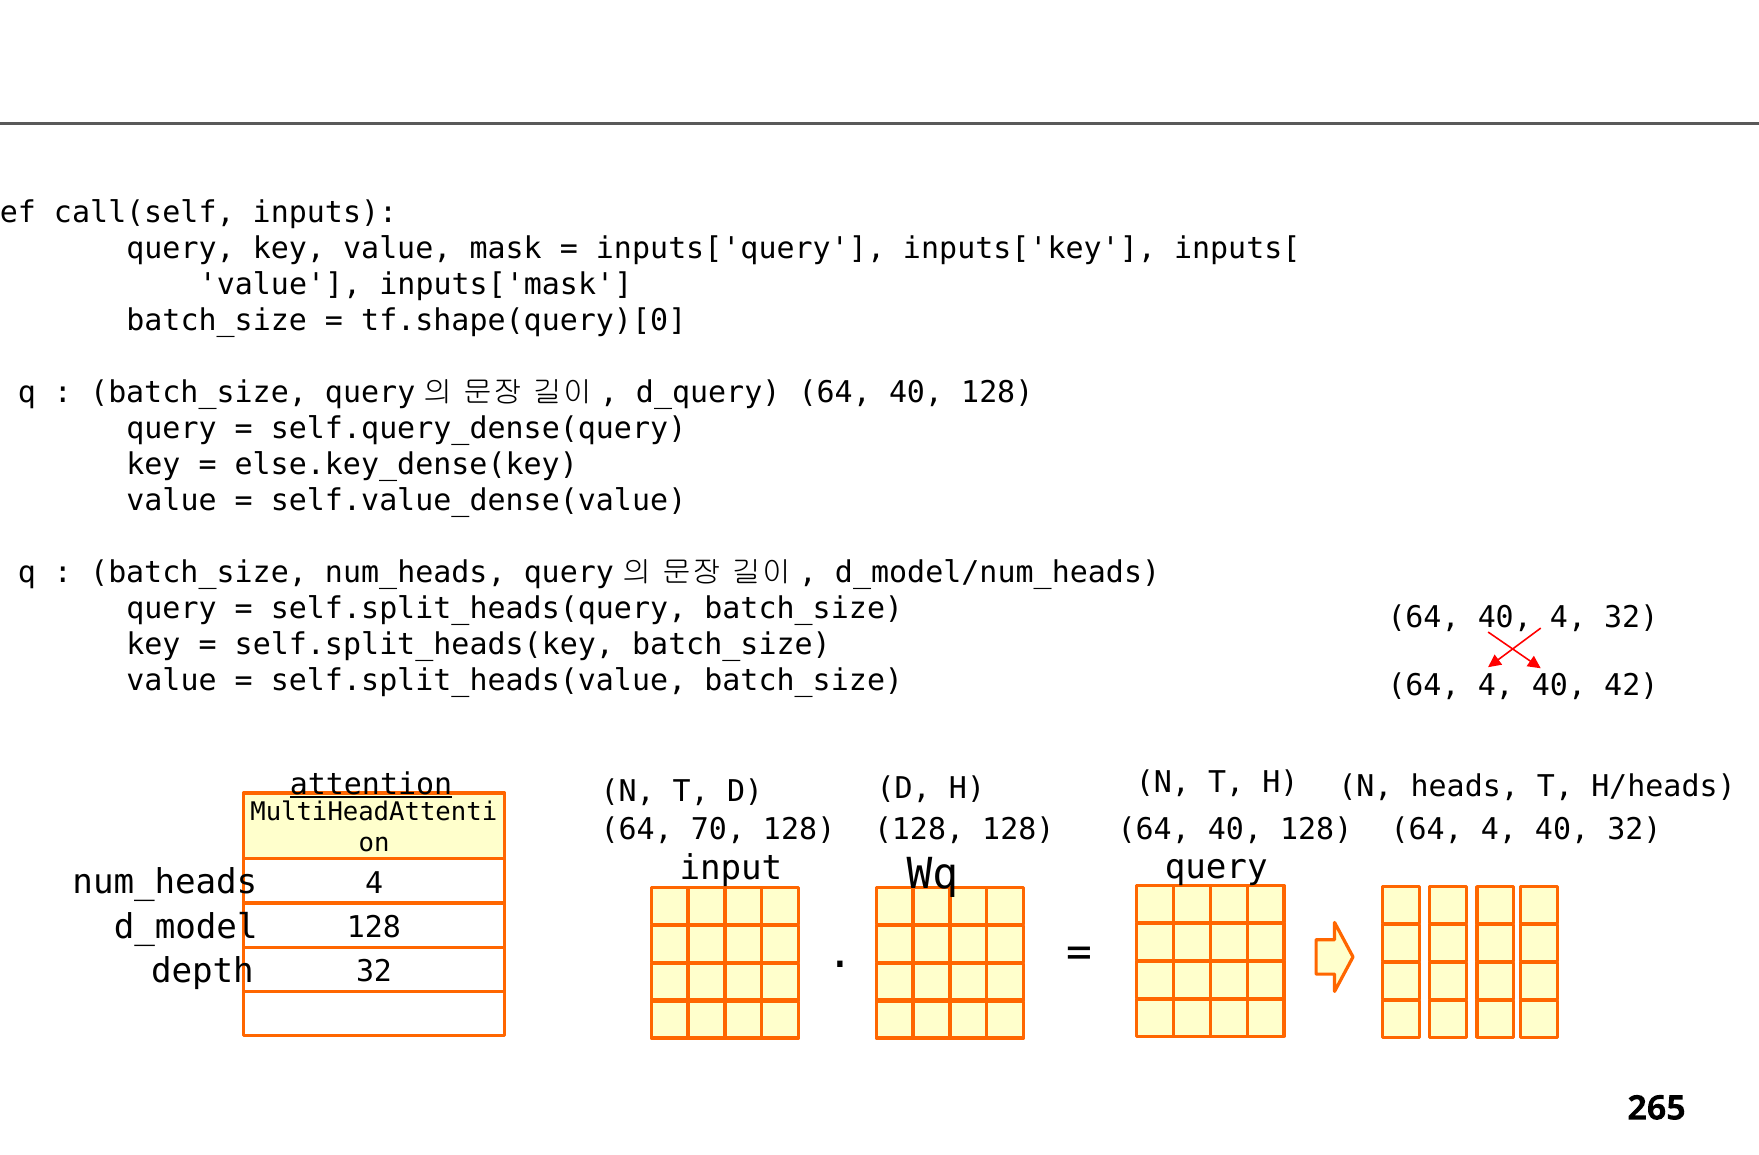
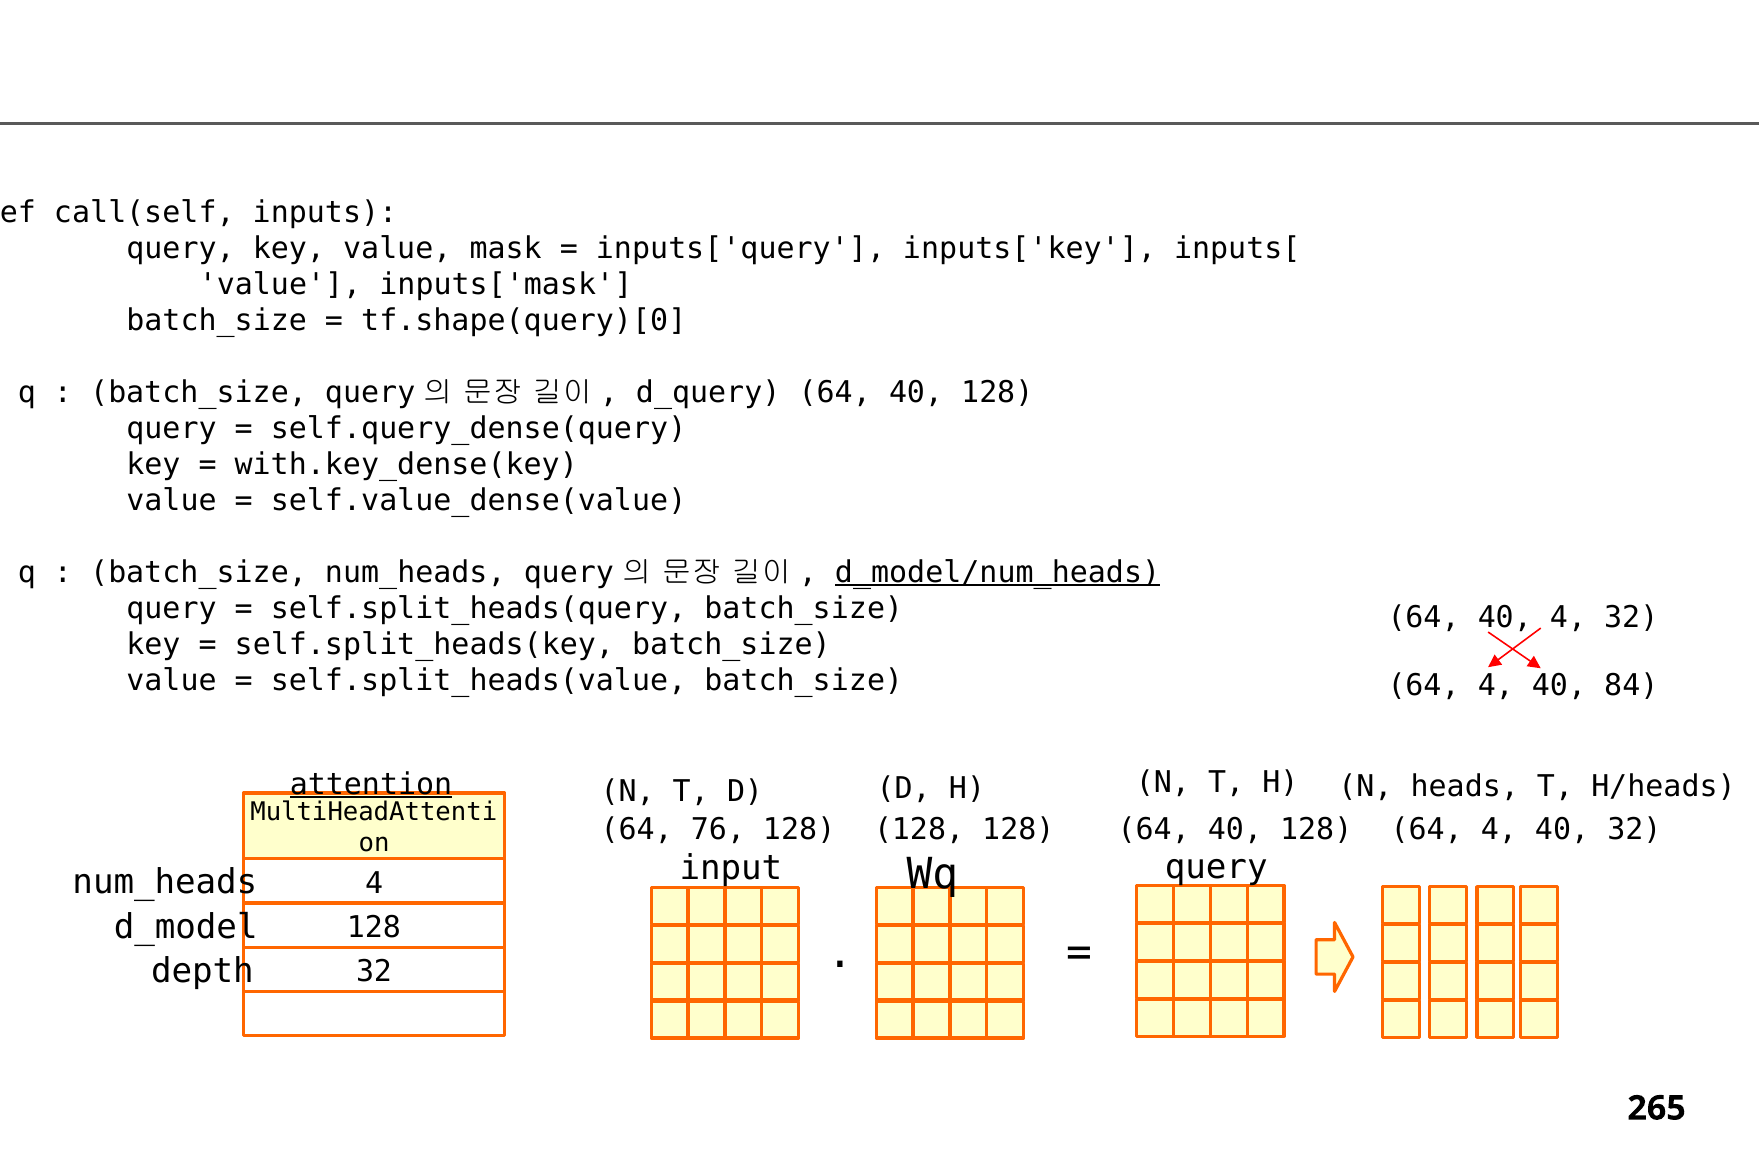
else.key_dense(key: else.key_dense(key -> with.key_dense(key (406, 465)
d_model/num_heads underline: none -> present (998, 573)
42: 42 -> 84 (1631, 686)
70: 70 -> 76 (718, 830)
